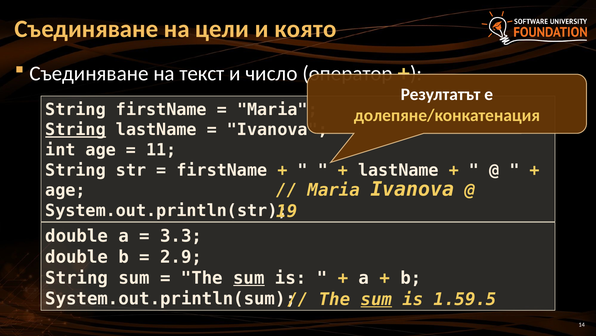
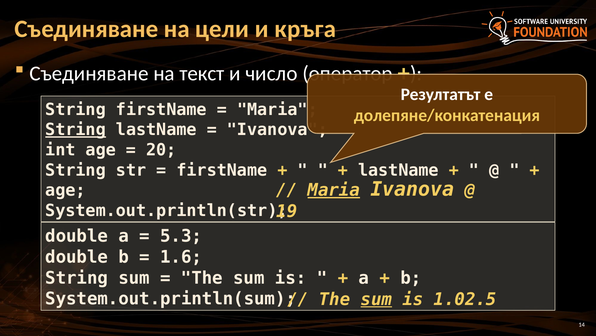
която: която -> кръга (305, 29)
11: 11 -> 20 (161, 150)
Maria underline: none -> present (334, 190)
3.3: 3.3 -> 5.3 (181, 236)
2.9: 2.9 -> 1.6 (181, 257)
sum underline: present -> none (249, 277)
1.59.5: 1.59.5 -> 1.02.5 (465, 299)
